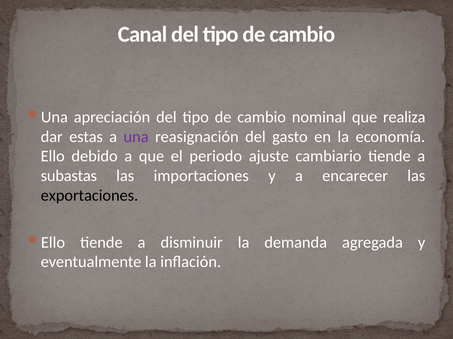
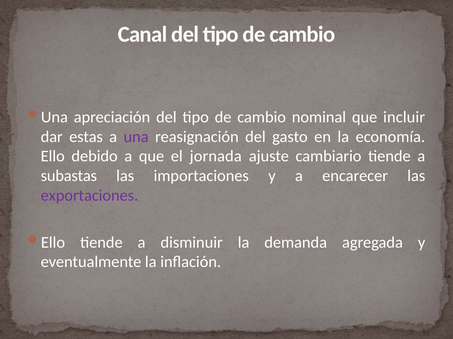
realiza: realiza -> incluir (404, 117)
periodo: periodo -> jornada (216, 157)
exportaciones colour: black -> purple (89, 196)
